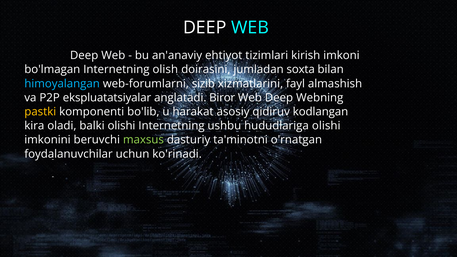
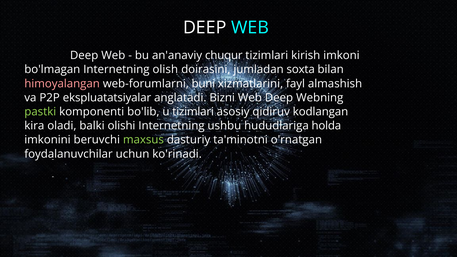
ehtiyot: ehtiyot -> chuqur (224, 55)
himoyalangan colour: light blue -> pink (62, 84)
sizib: sizib -> buni (203, 84)
Biror: Biror -> Bizni (222, 98)
pastki colour: yellow -> light green (40, 112)
u harakat: harakat -> tizimlari (193, 112)
hududlariga olishi: olishi -> holda (326, 126)
